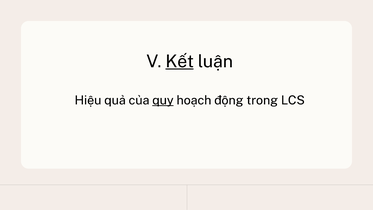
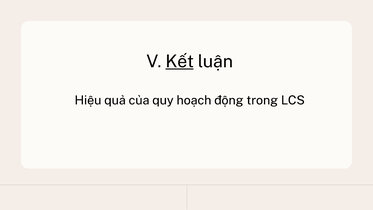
quy underline: present -> none (163, 100)
